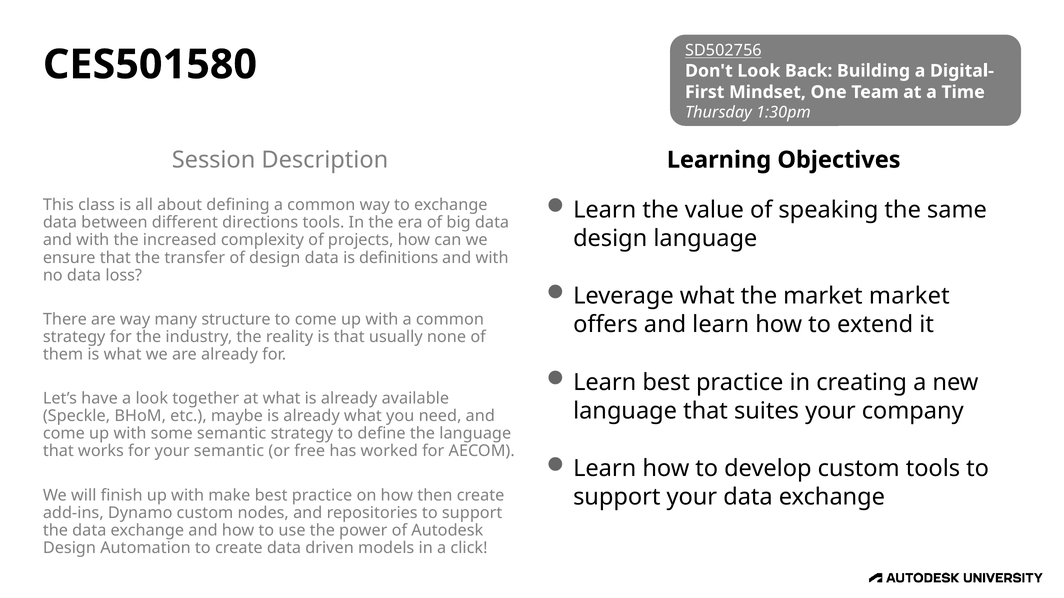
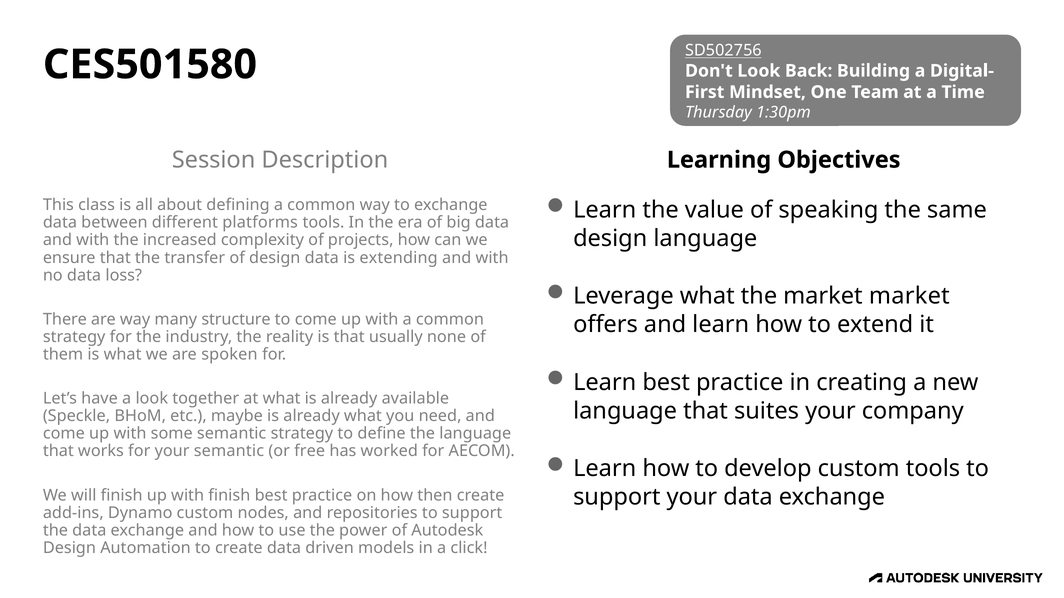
directions: directions -> platforms (260, 223)
definitions: definitions -> extending (399, 258)
are already: already -> spoken (229, 355)
with make: make -> finish (229, 496)
